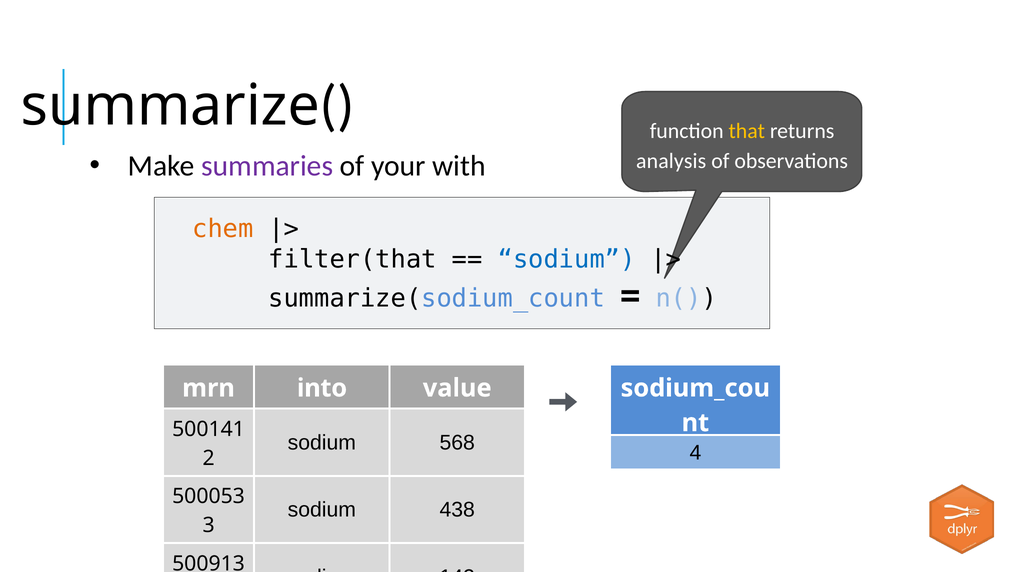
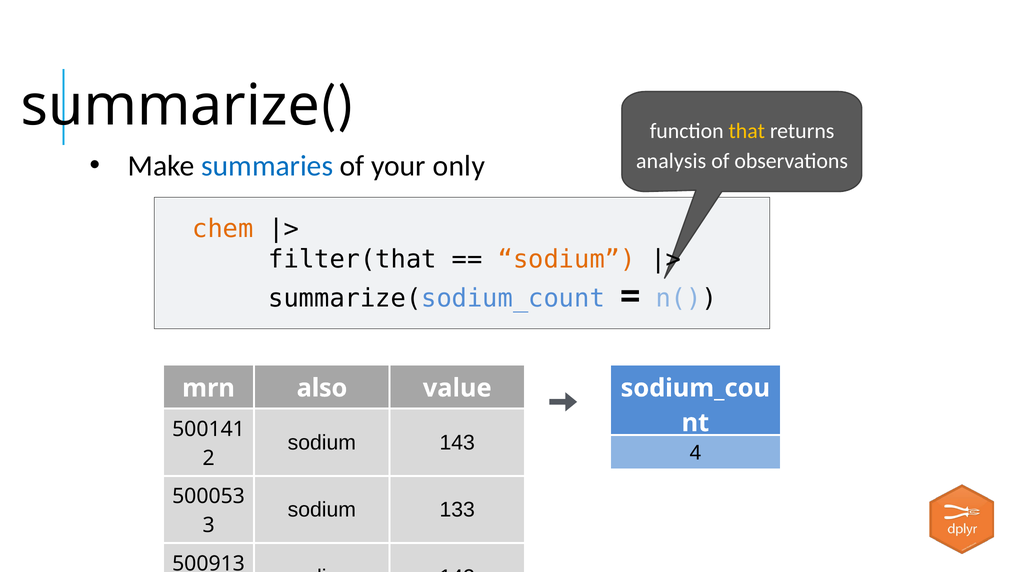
summaries colour: purple -> blue (267, 166)
with: with -> only (459, 166)
sodium colour: blue -> orange (567, 259)
into: into -> also (322, 388)
568: 568 -> 143 (457, 442)
438: 438 -> 133 (457, 509)
